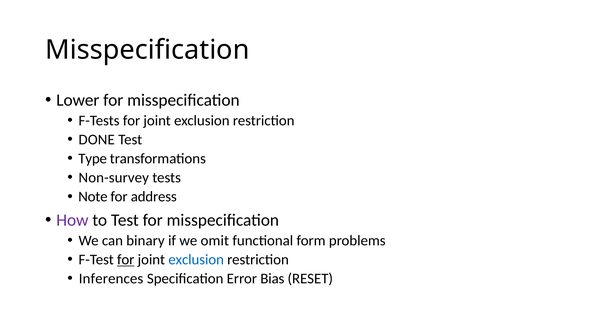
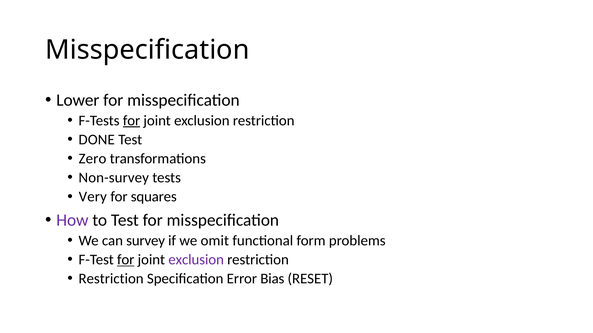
for underline: none -> present (132, 121)
Type: Type -> Zero (92, 159)
Note: Note -> Very (93, 197)
address: address -> squares (154, 197)
binary: binary -> survey (146, 241)
exclusion colour: blue -> purple (196, 260)
Inferences: Inferences -> Restriction (111, 279)
